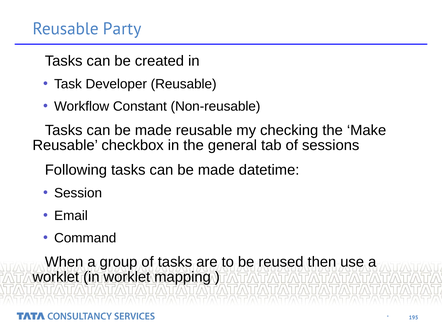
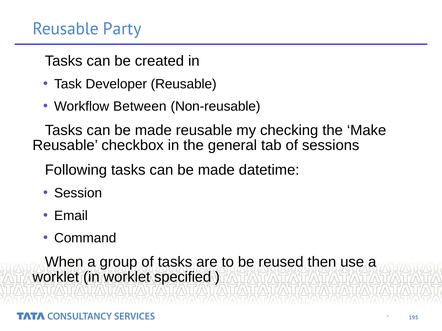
Constant: Constant -> Between (140, 107)
mapping: mapping -> specified (183, 277)
